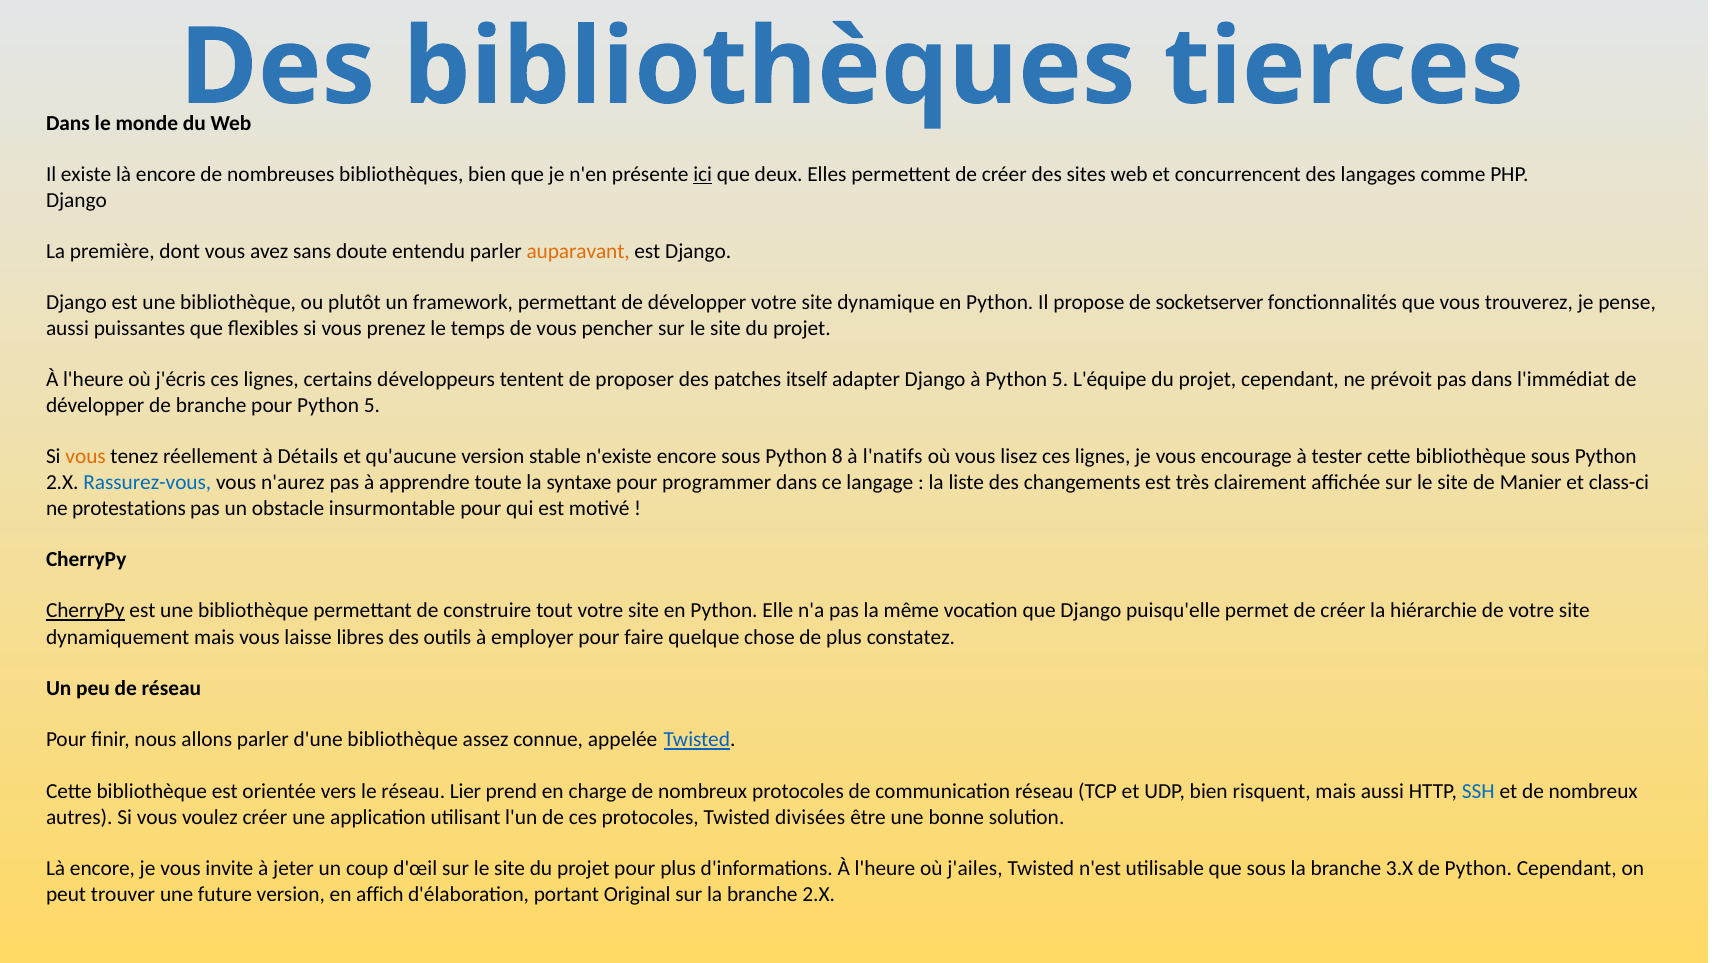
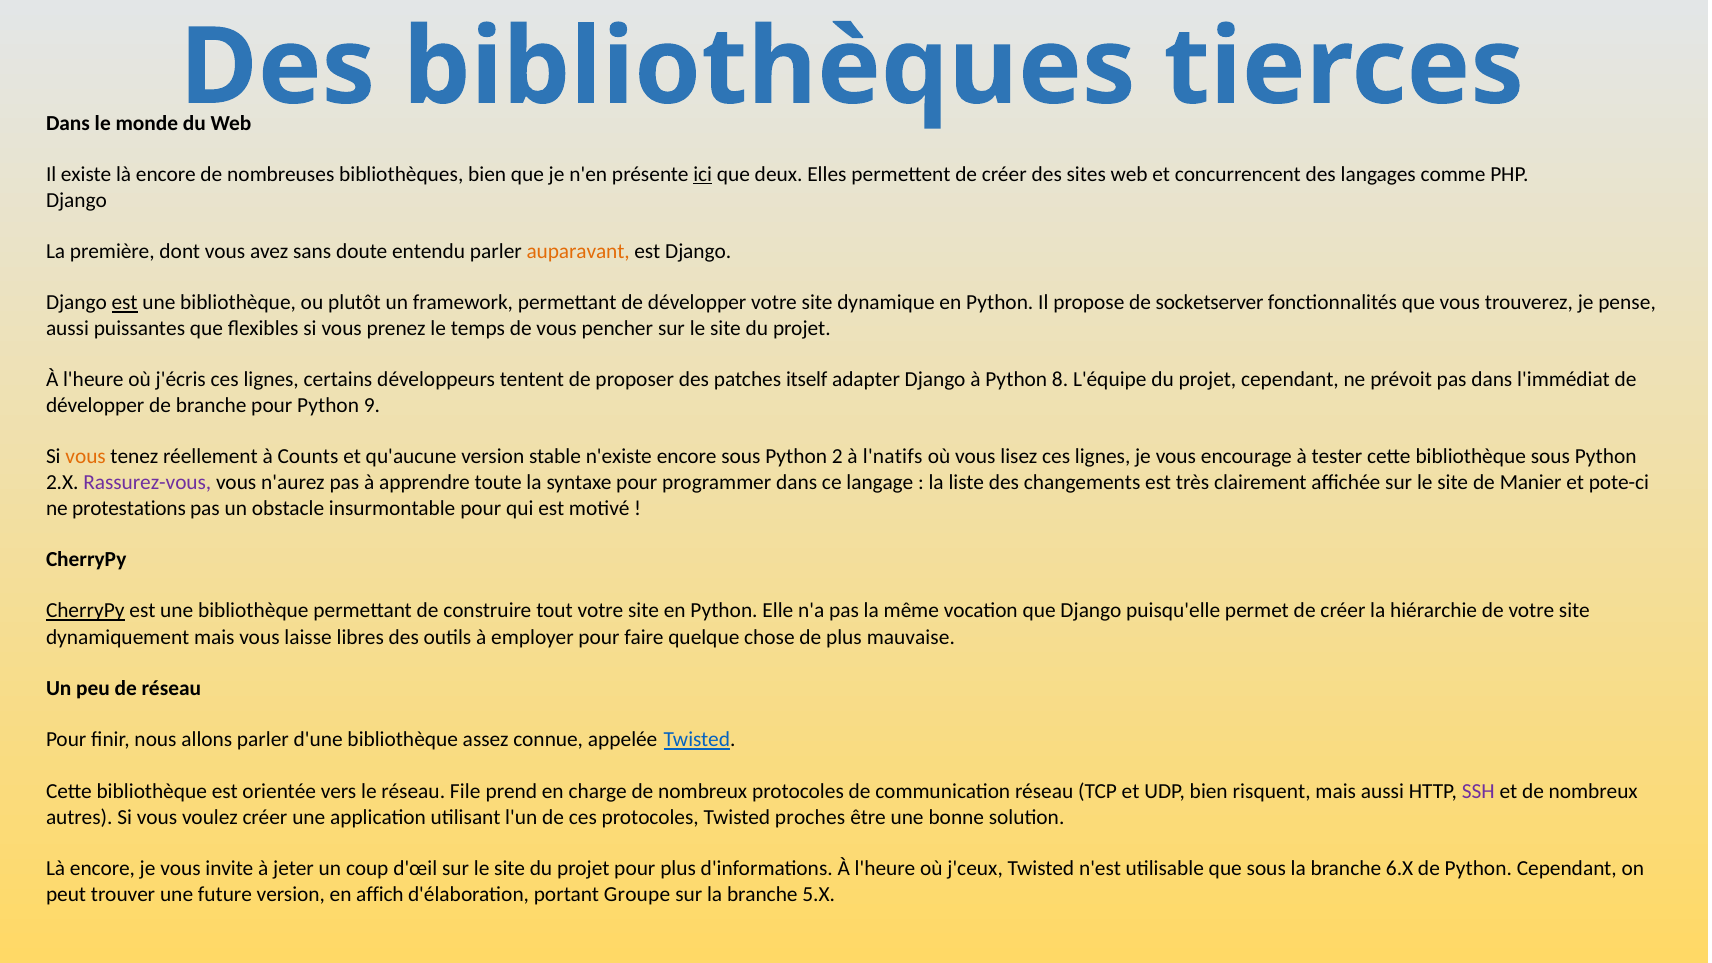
est underline: none -> present (125, 303)
à Python 5: 5 -> 8 (1060, 380)
pour Python 5: 5 -> 9 (372, 405)
Détails: Détails -> Counts (308, 457)
8: 8 -> 2 (837, 457)
Rassurez-vous colour: blue -> purple (147, 483)
class-ci: class-ci -> pote-ci (1619, 483)
constatez: constatez -> mauvaise (911, 637)
Lier: Lier -> File (465, 791)
SSH colour: blue -> purple (1478, 791)
divisées: divisées -> proches (810, 817)
j'ailes: j'ailes -> j'ceux (975, 869)
3.X: 3.X -> 6.X (1400, 869)
Original: Original -> Groupe (637, 894)
branche 2.X: 2.X -> 5.X (819, 894)
